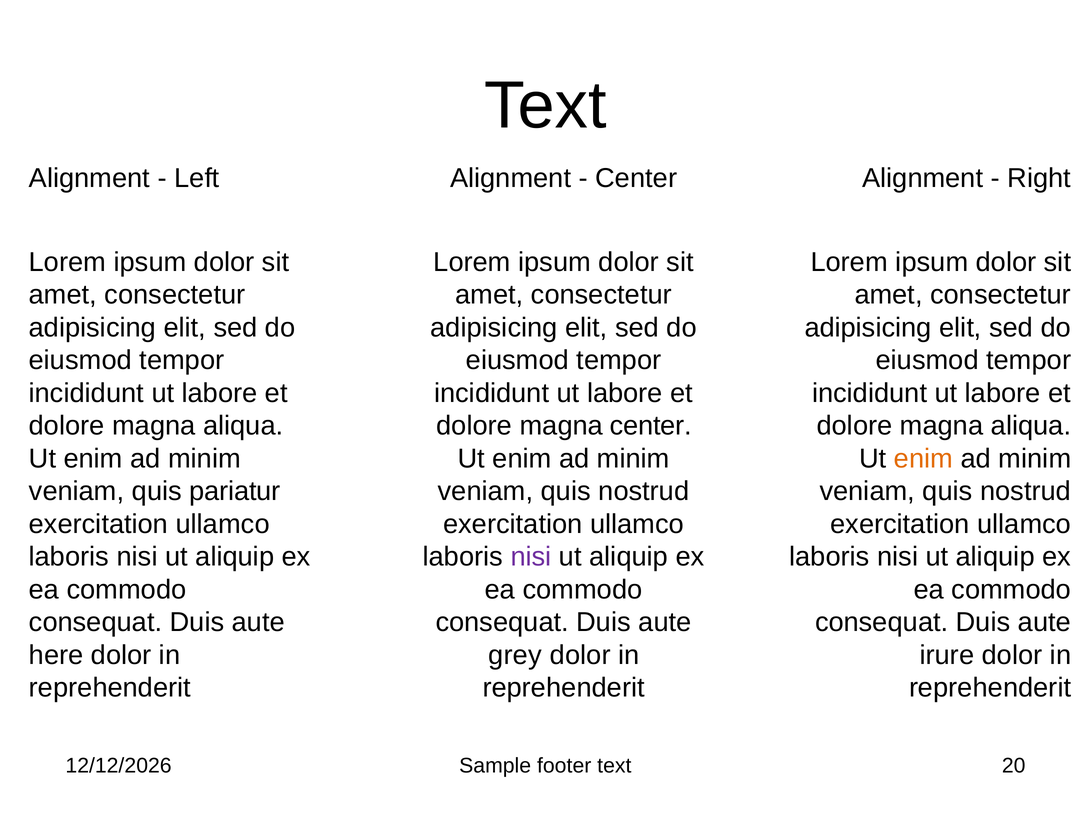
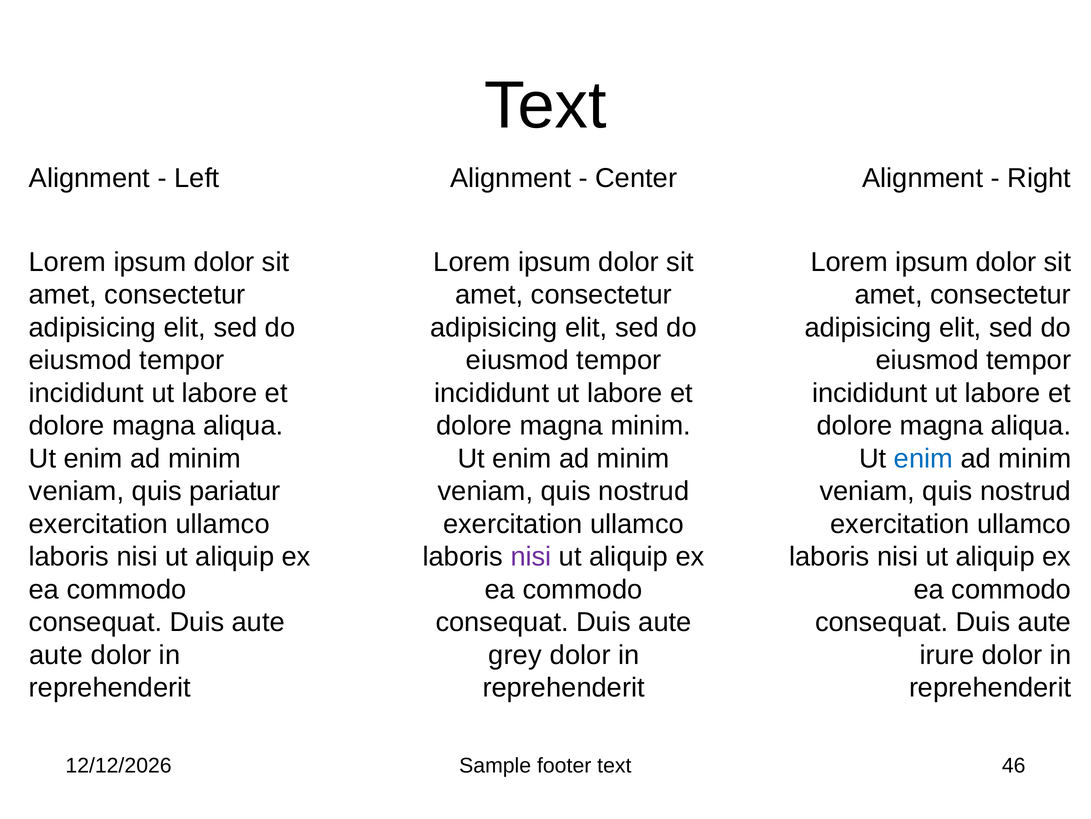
magna center: center -> minim (651, 425)
enim colour: orange -> blue (923, 458)
here: here -> aute (56, 655)
20: 20 -> 46 (1014, 765)
